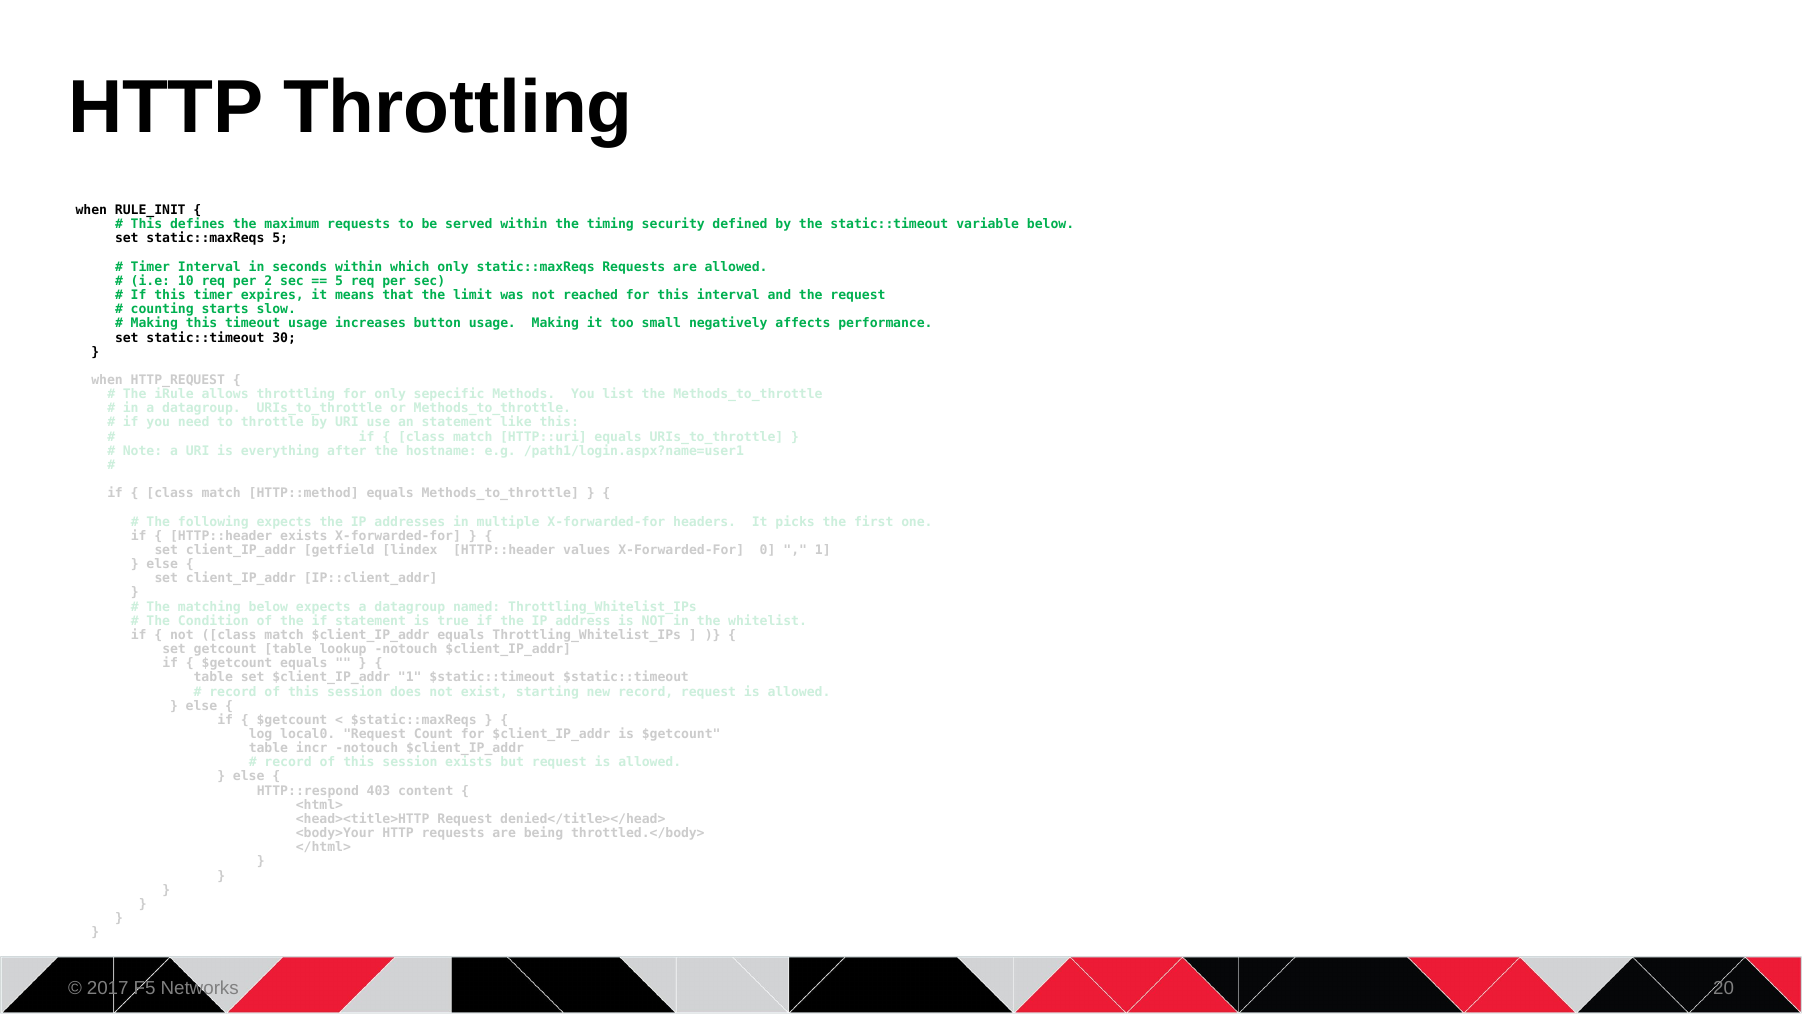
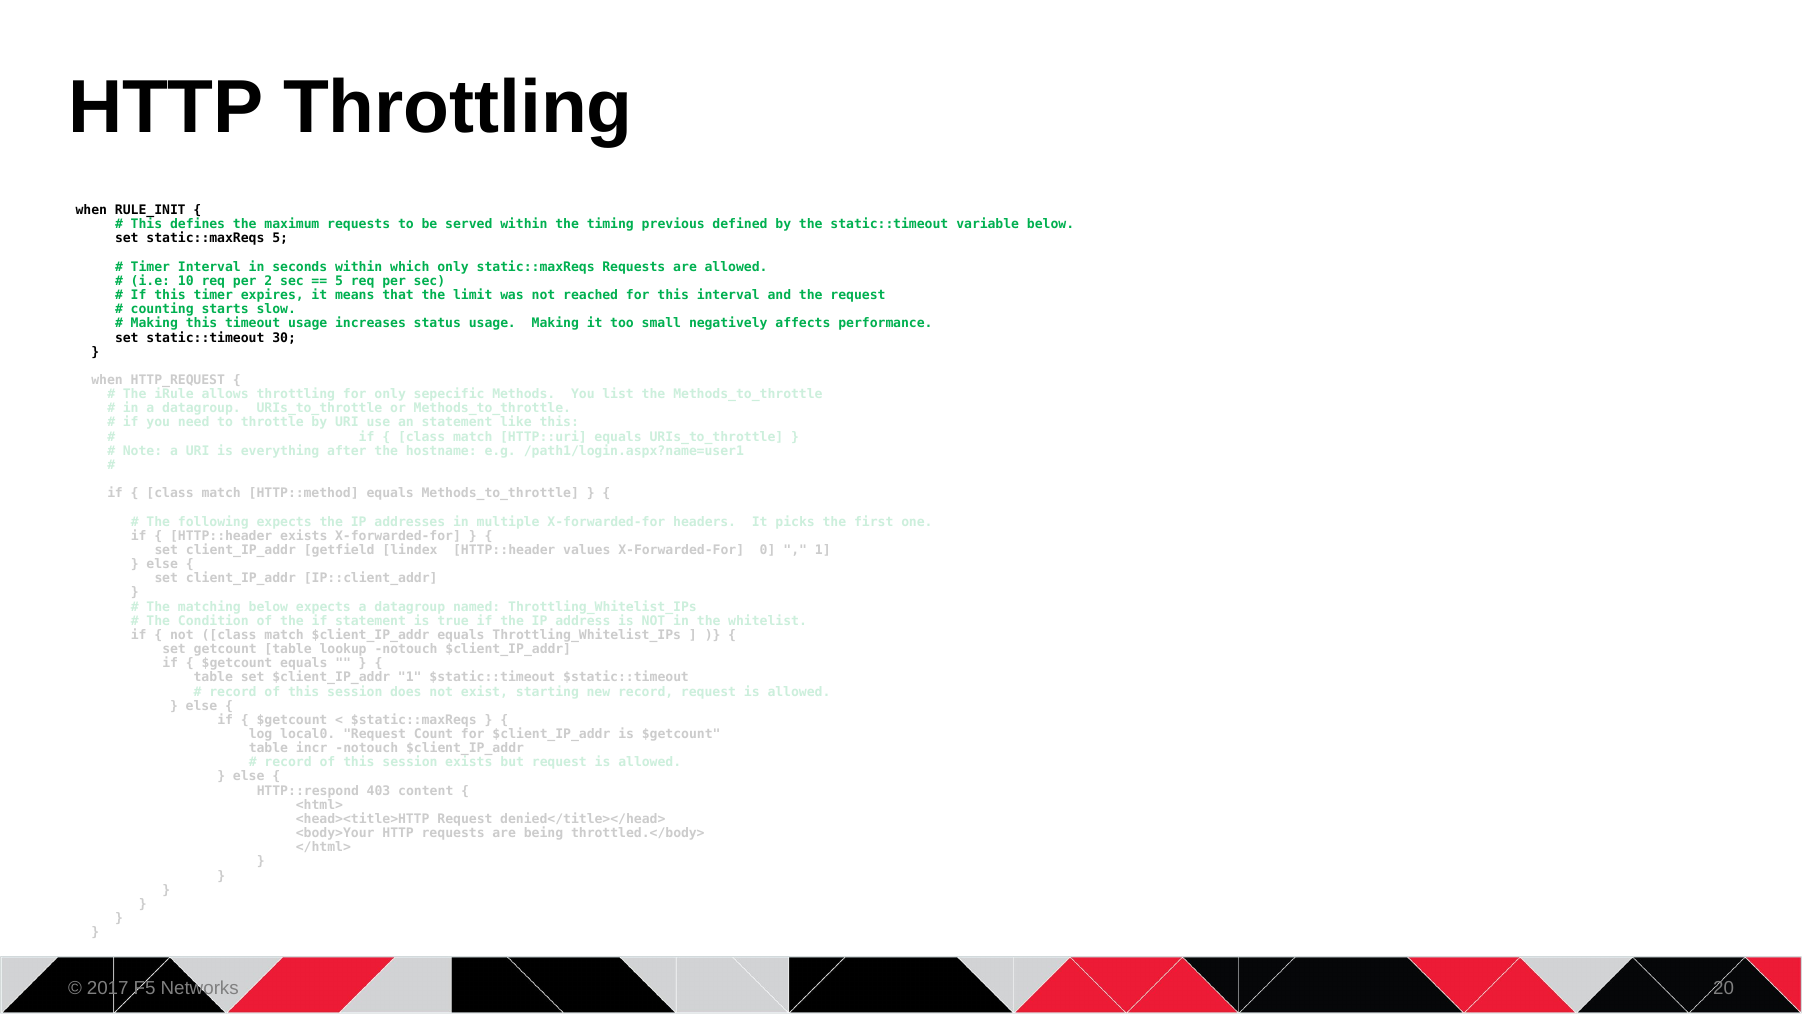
security: security -> previous (673, 224)
button: button -> status (437, 323)
